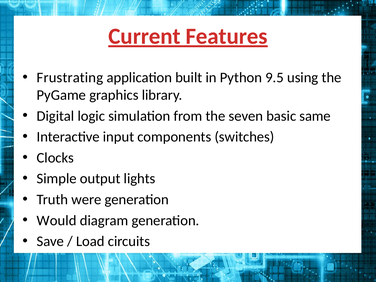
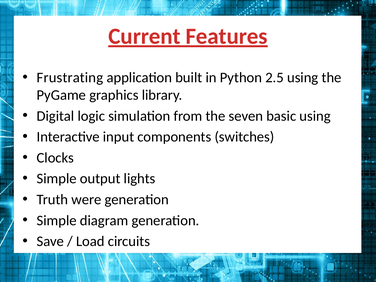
9.5: 9.5 -> 2.5 (275, 77)
basic same: same -> using (315, 116)
Would: Would -> Simple (57, 220)
